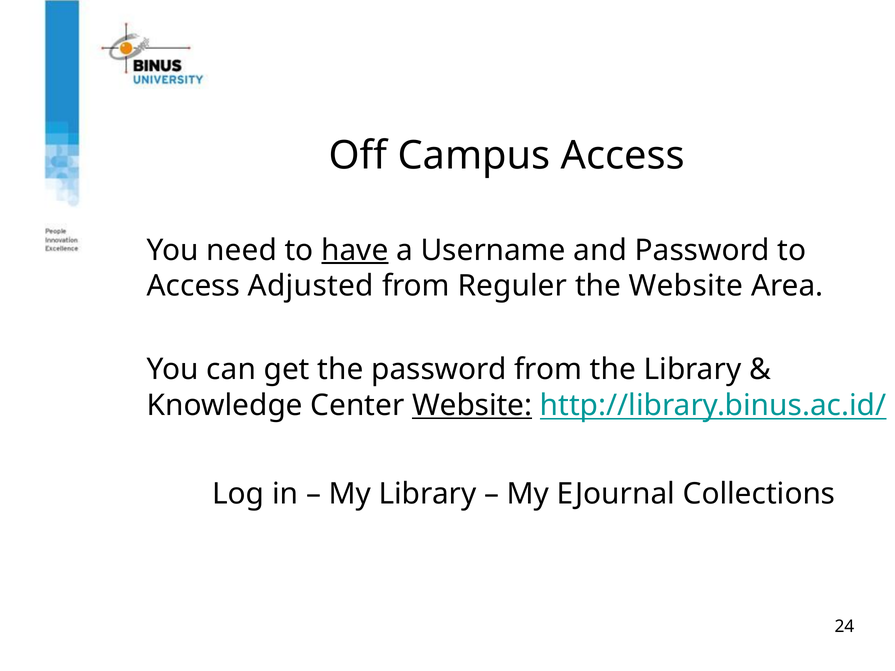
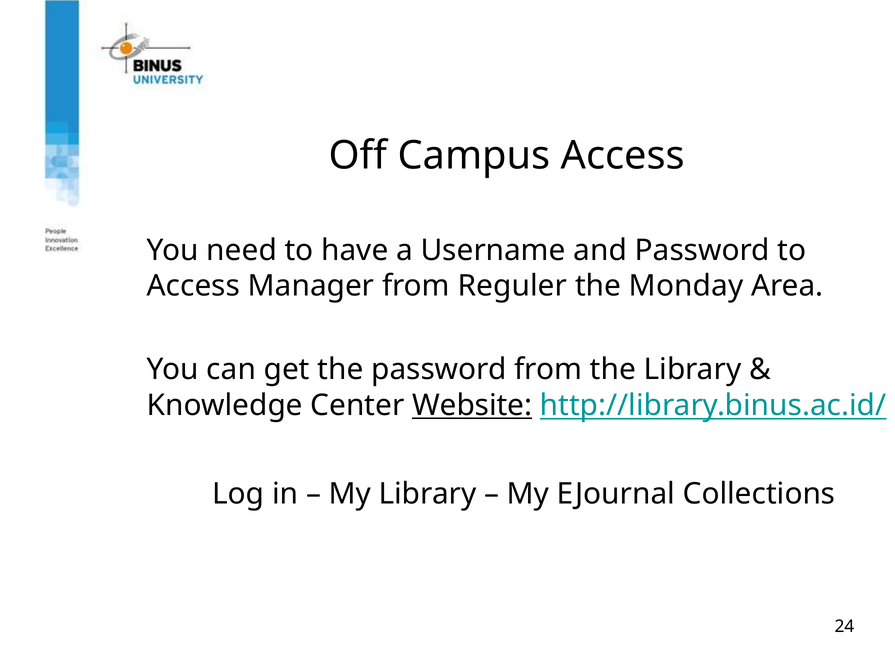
have underline: present -> none (355, 250)
Adjusted: Adjusted -> Manager (311, 286)
the Website: Website -> Monday (686, 286)
